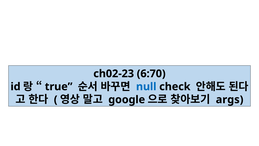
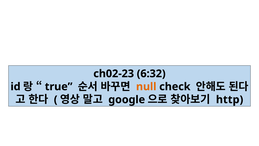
6:70: 6:70 -> 6:32 (151, 74)
null colour: blue -> orange (146, 86)
args: args -> http (230, 99)
